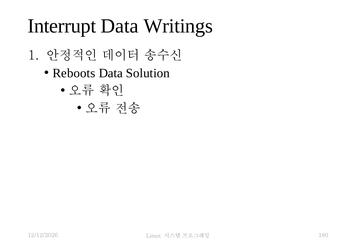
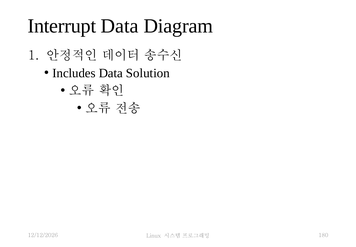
Writings: Writings -> Diagram (178, 26)
Reboots: Reboots -> Includes (74, 73)
